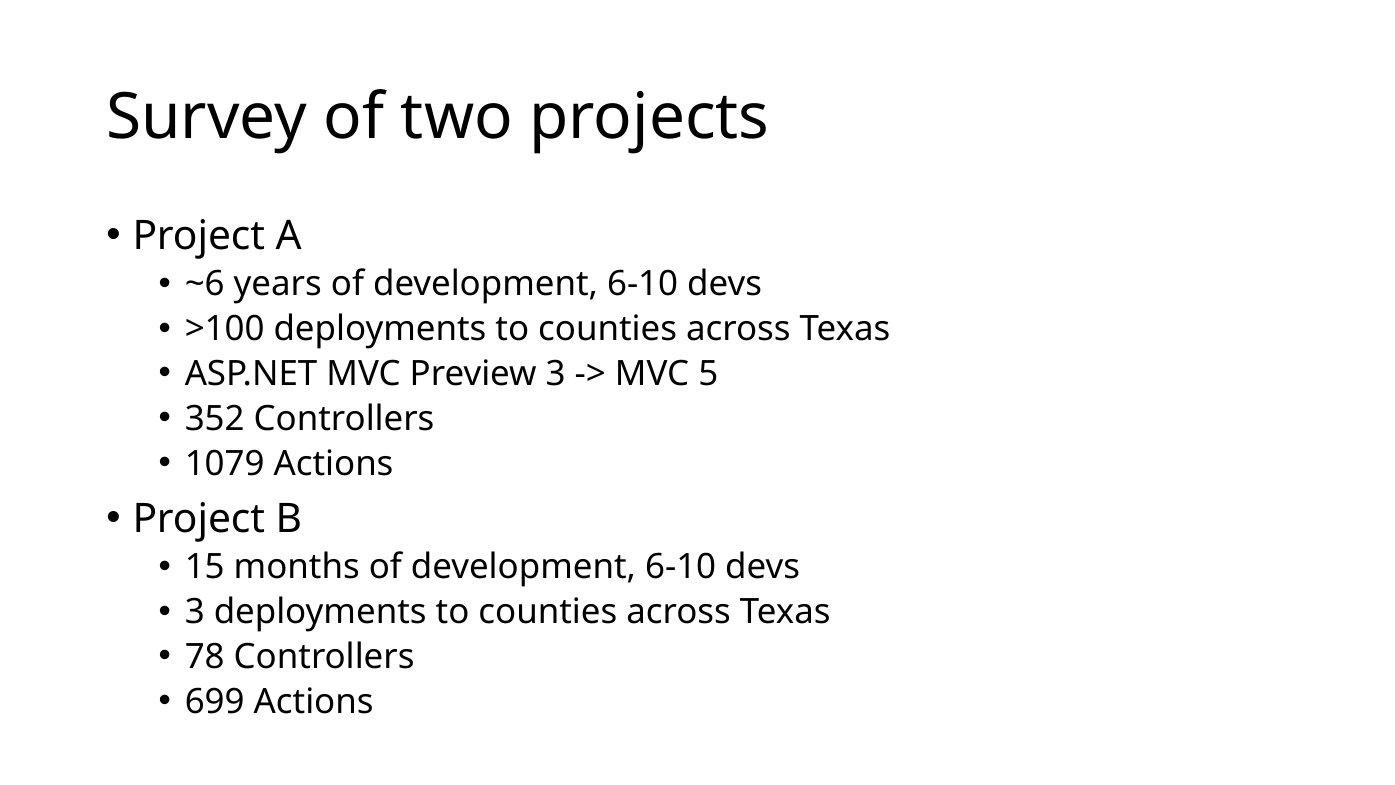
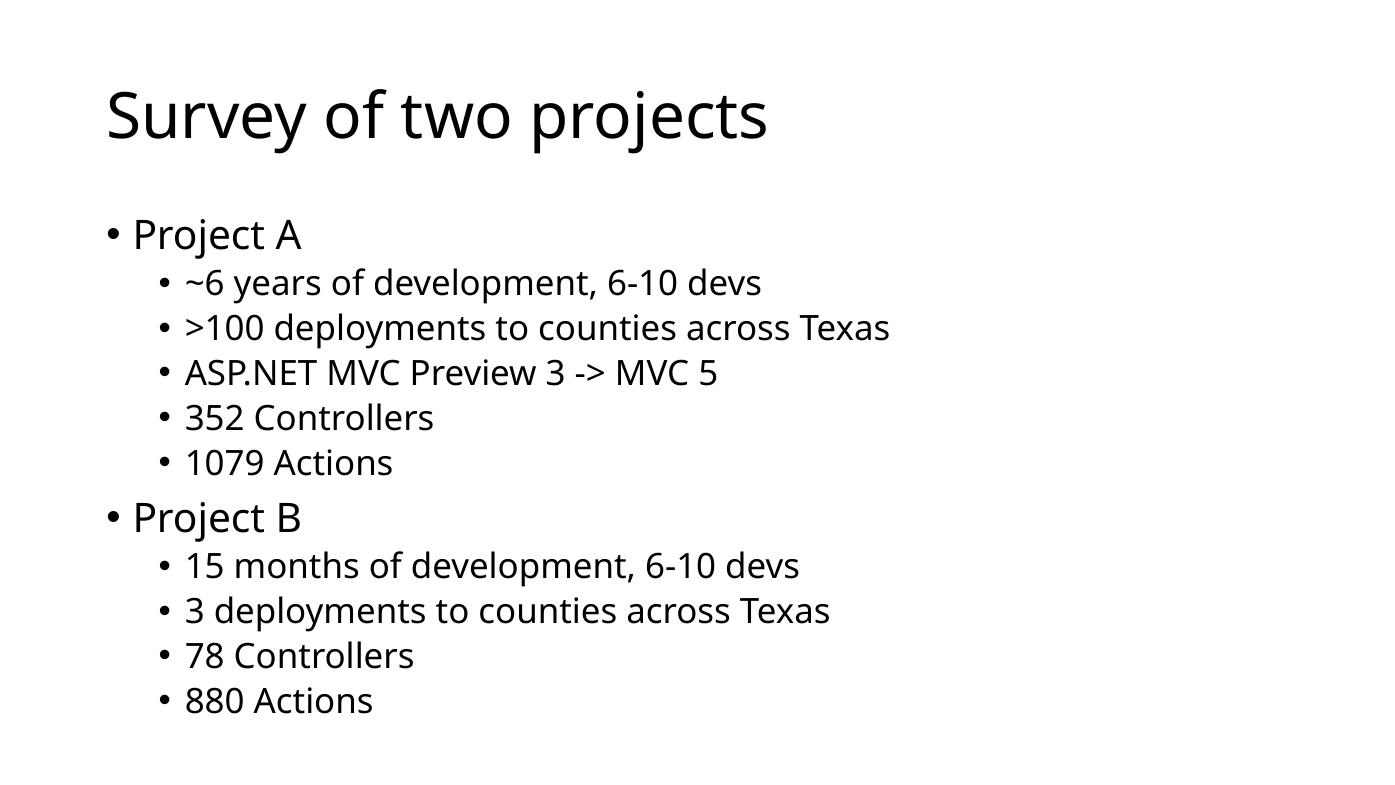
699: 699 -> 880 (215, 701)
